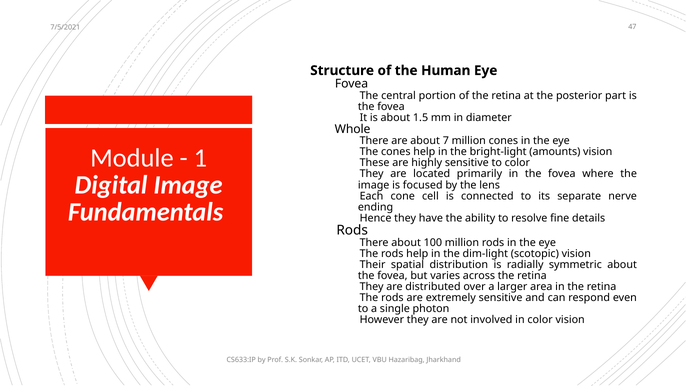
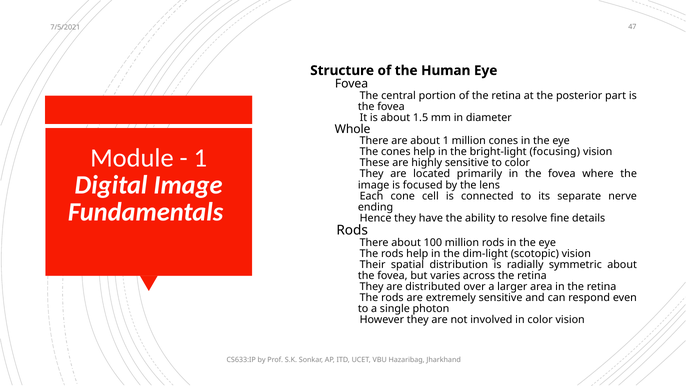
about 7: 7 -> 1 (446, 141)
amounts: amounts -> focusing (555, 152)
